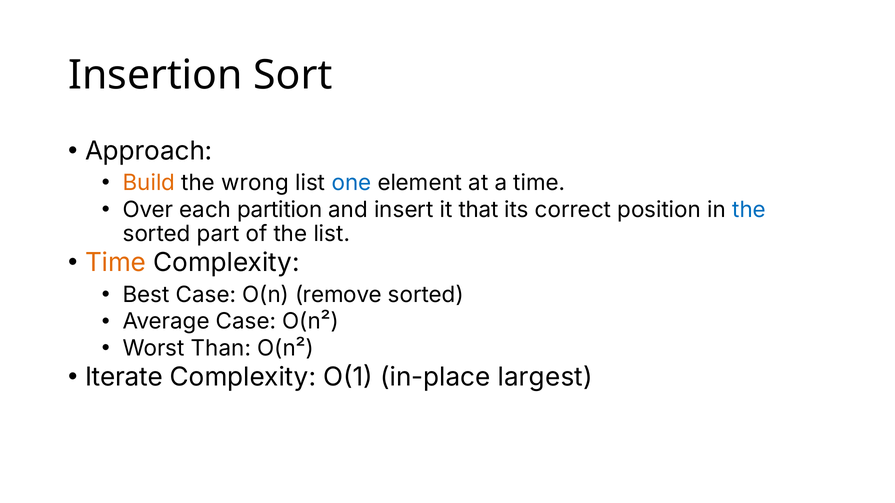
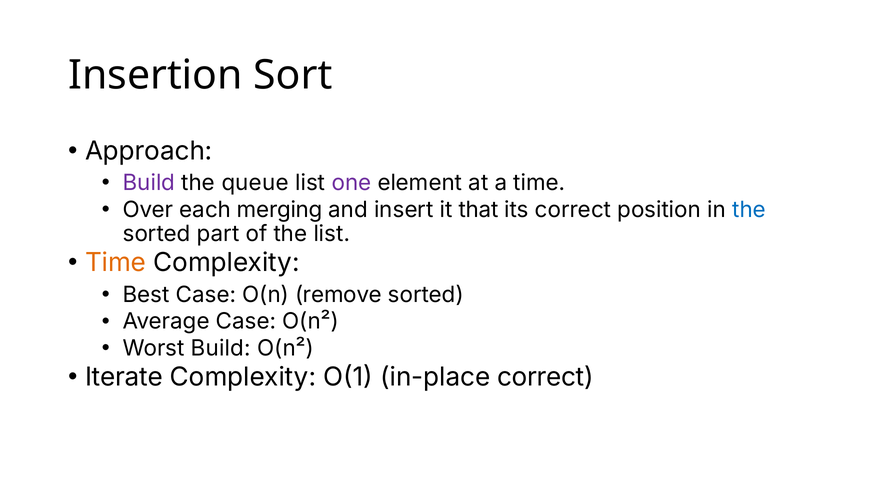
Build colour: orange -> purple (149, 183)
wrong: wrong -> queue (255, 183)
one colour: blue -> purple (351, 183)
partition: partition -> merging (280, 210)
Worst Than: Than -> Build (221, 349)
in-place largest: largest -> correct (545, 378)
